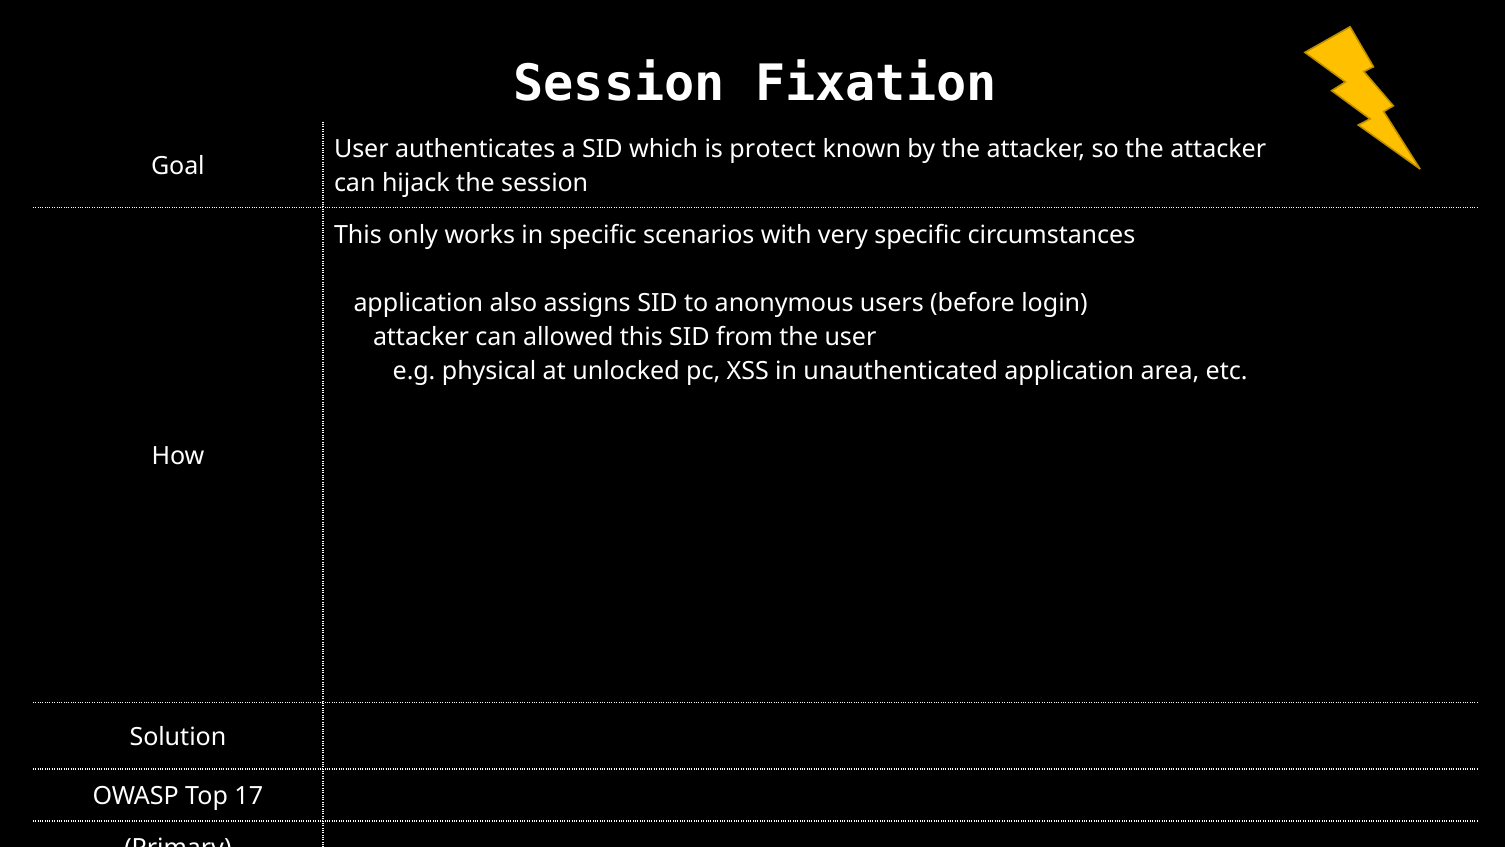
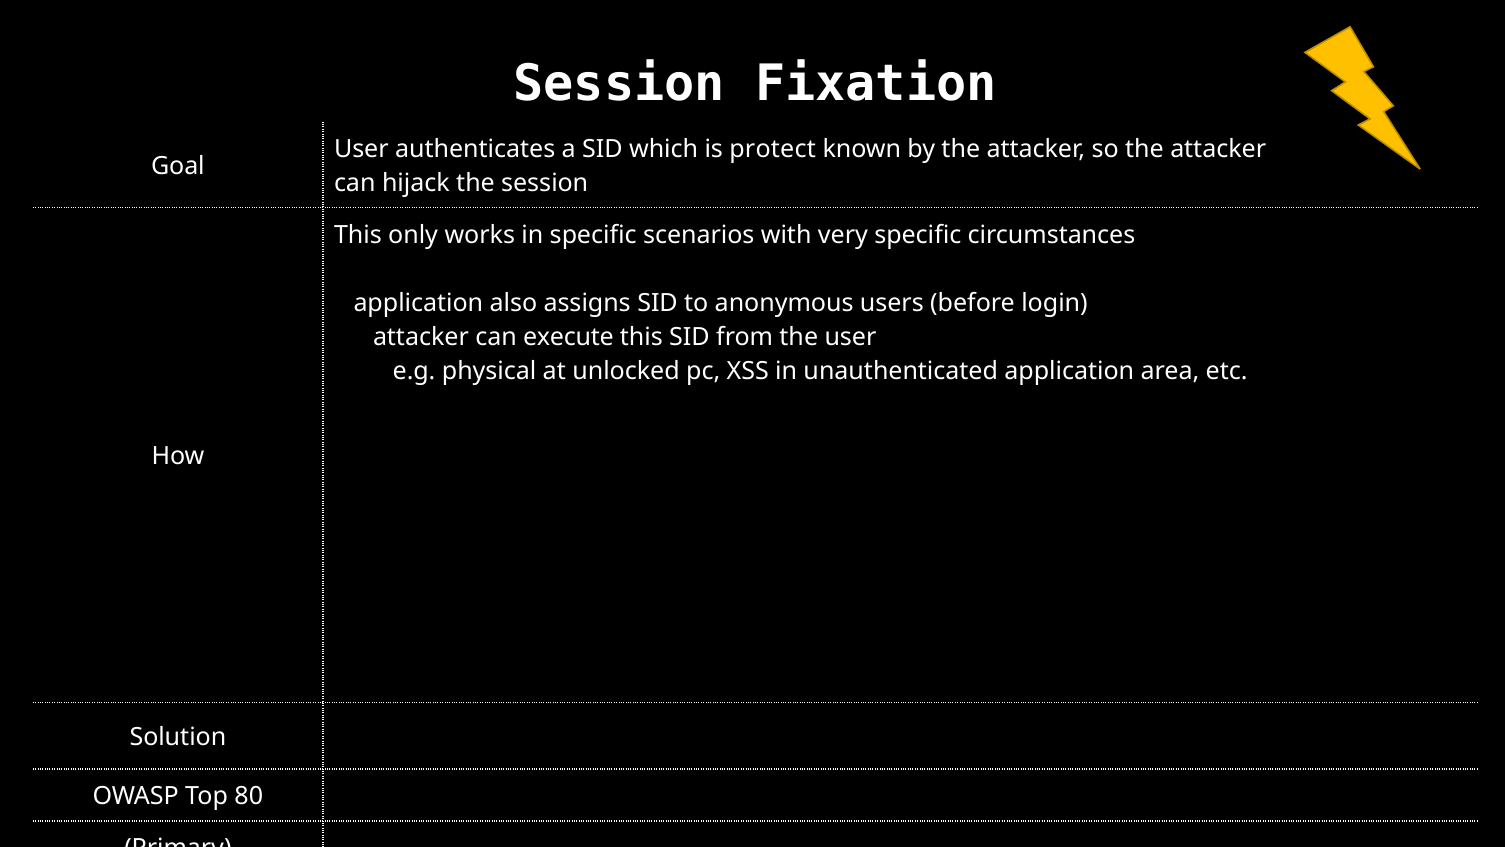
allowed: allowed -> execute (568, 337)
17: 17 -> 80 (249, 796)
